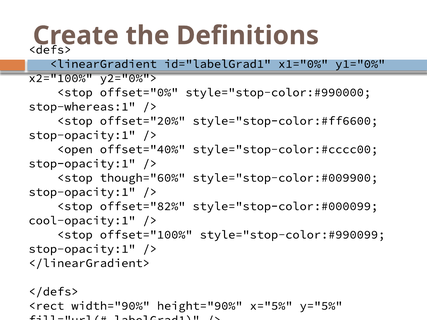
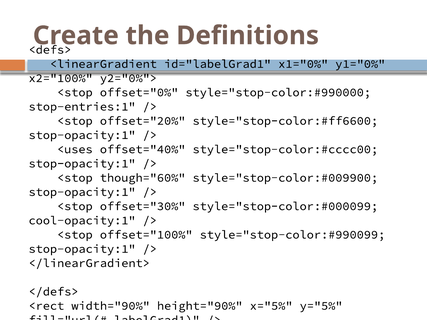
stop-whereas:1: stop-whereas:1 -> stop-entries:1 (82, 107)
<open: <open -> <uses (75, 149)
offset="82%: offset="82% -> offset="30% (143, 206)
